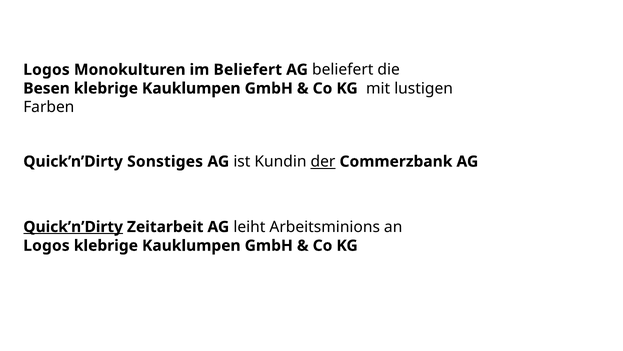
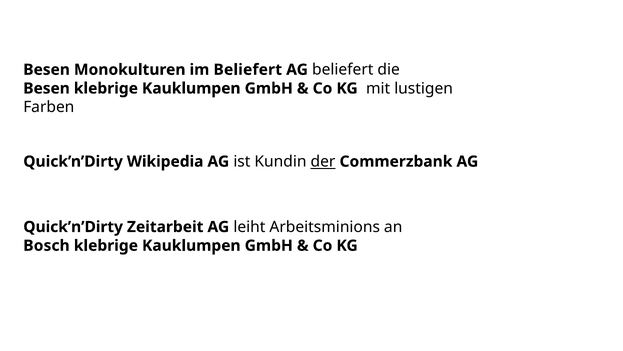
Logos: Logos -> Besen (47, 70)
Sonstiges: Sonstiges -> Wikipedia (165, 161)
Quick’n’Dirty underline: present -> none (73, 227)
Logos: Logos -> Bosch (46, 245)
